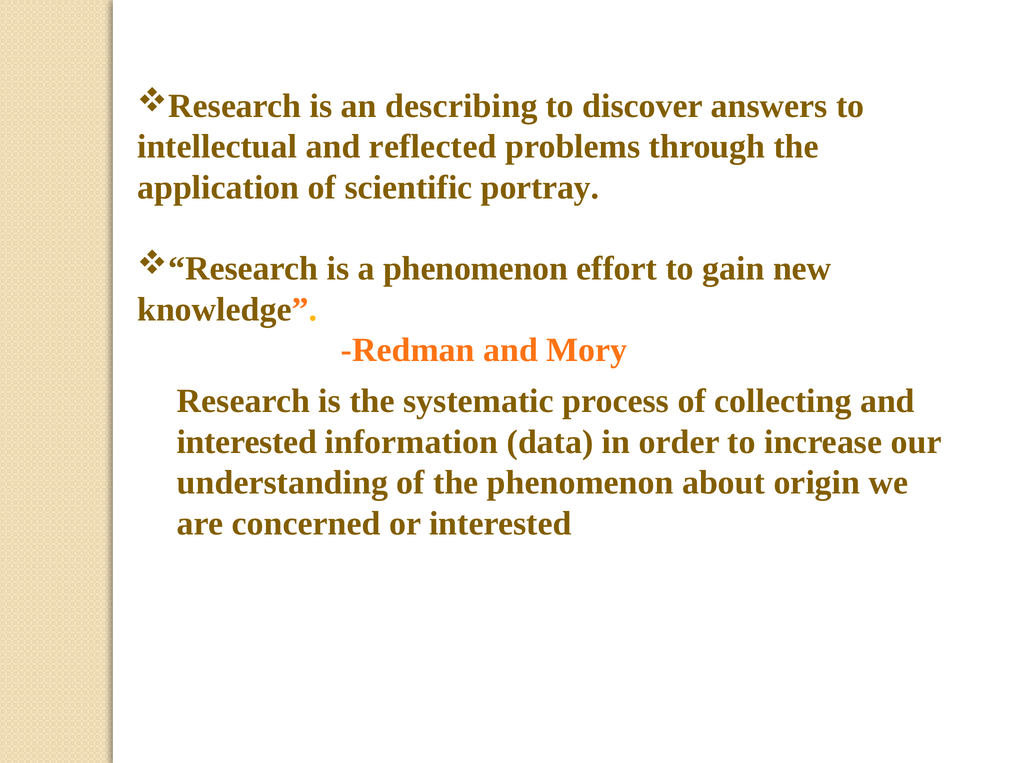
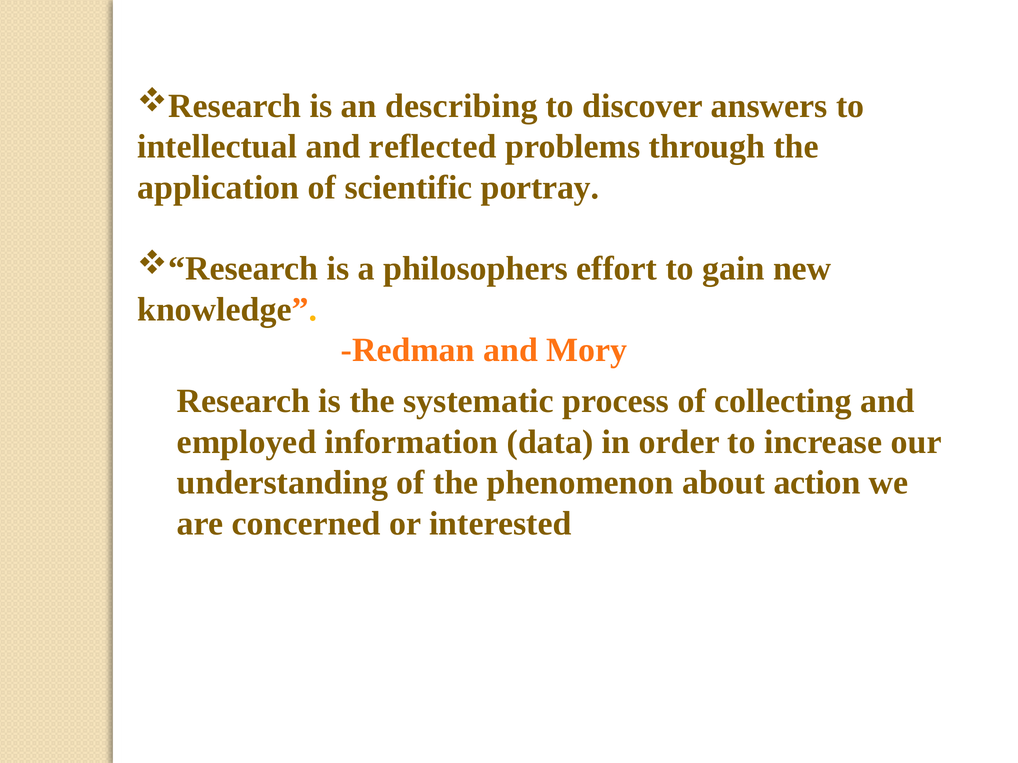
a phenomenon: phenomenon -> philosophers (476, 269)
interested: interested -> employed (247, 442)
origin: origin -> action (817, 483)
